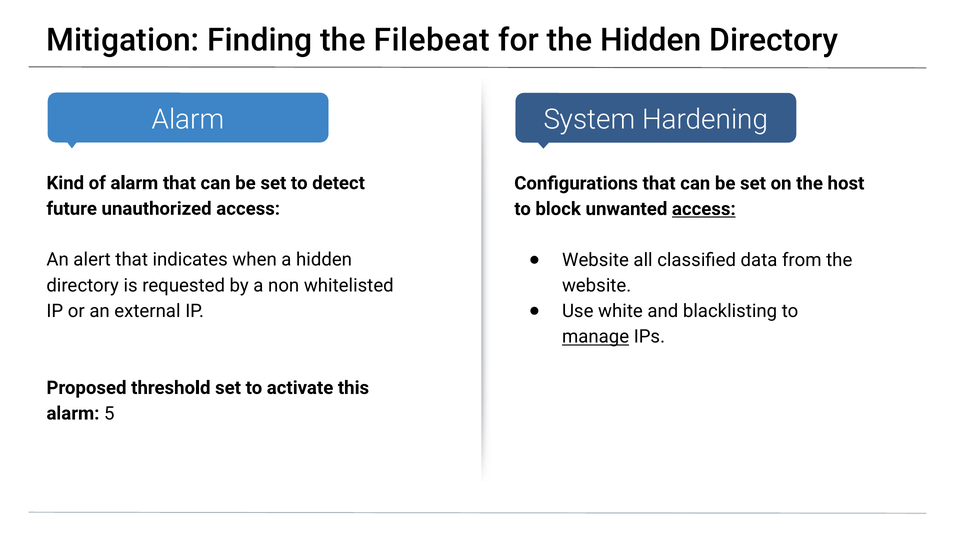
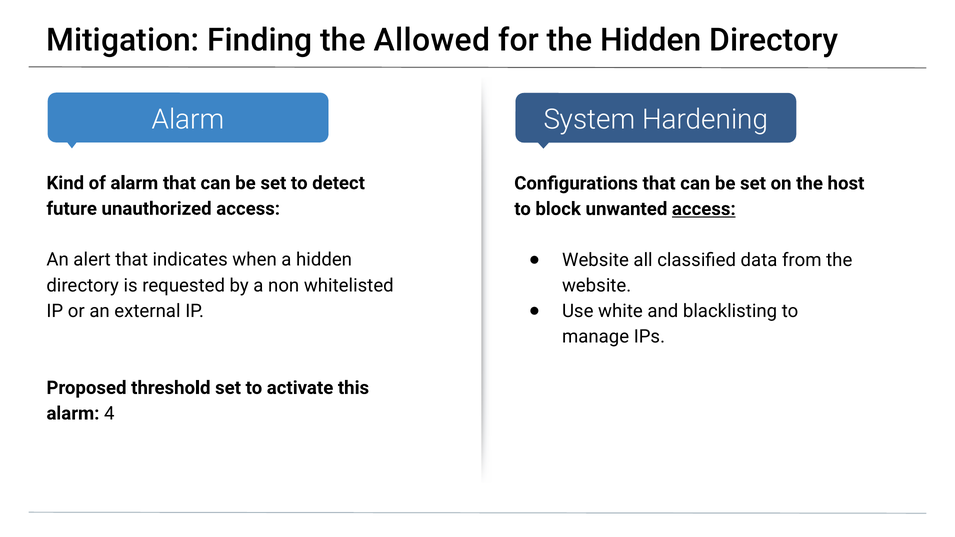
Filebeat: Filebeat -> Allowed (432, 40)
manage underline: present -> none (596, 337)
5: 5 -> 4 (109, 414)
